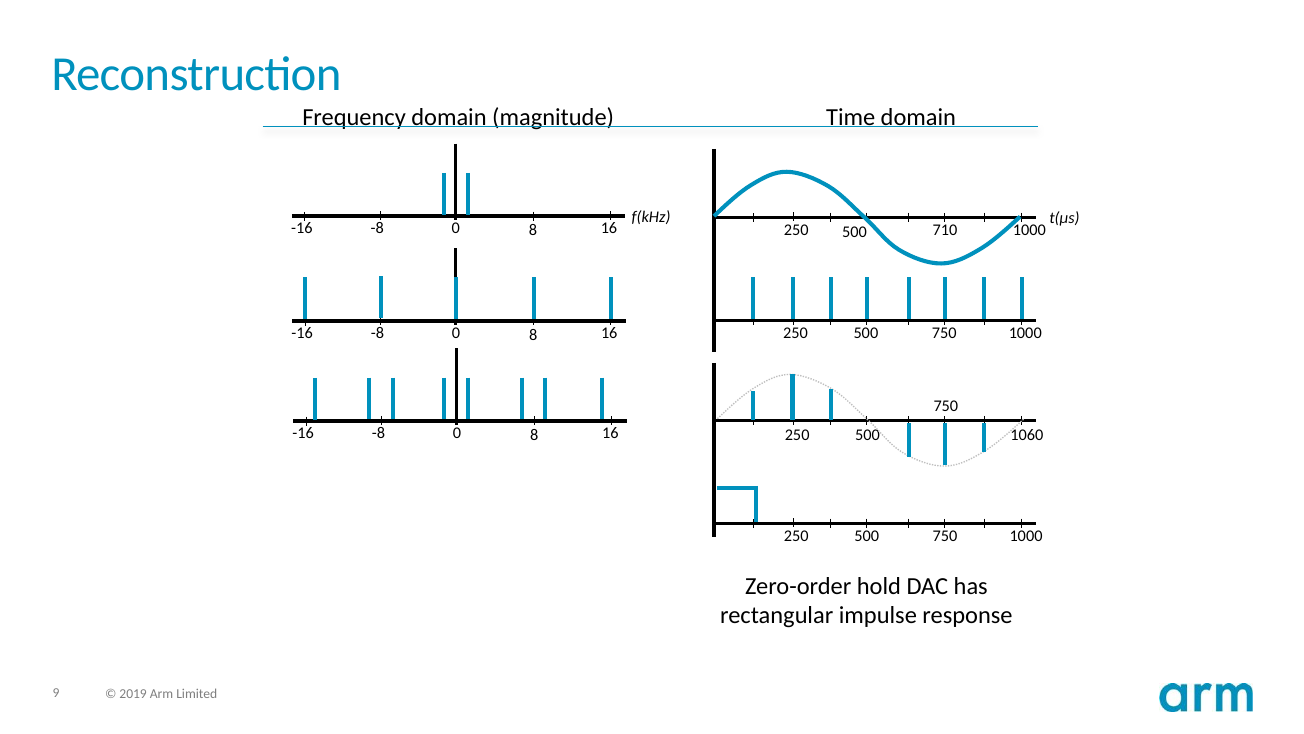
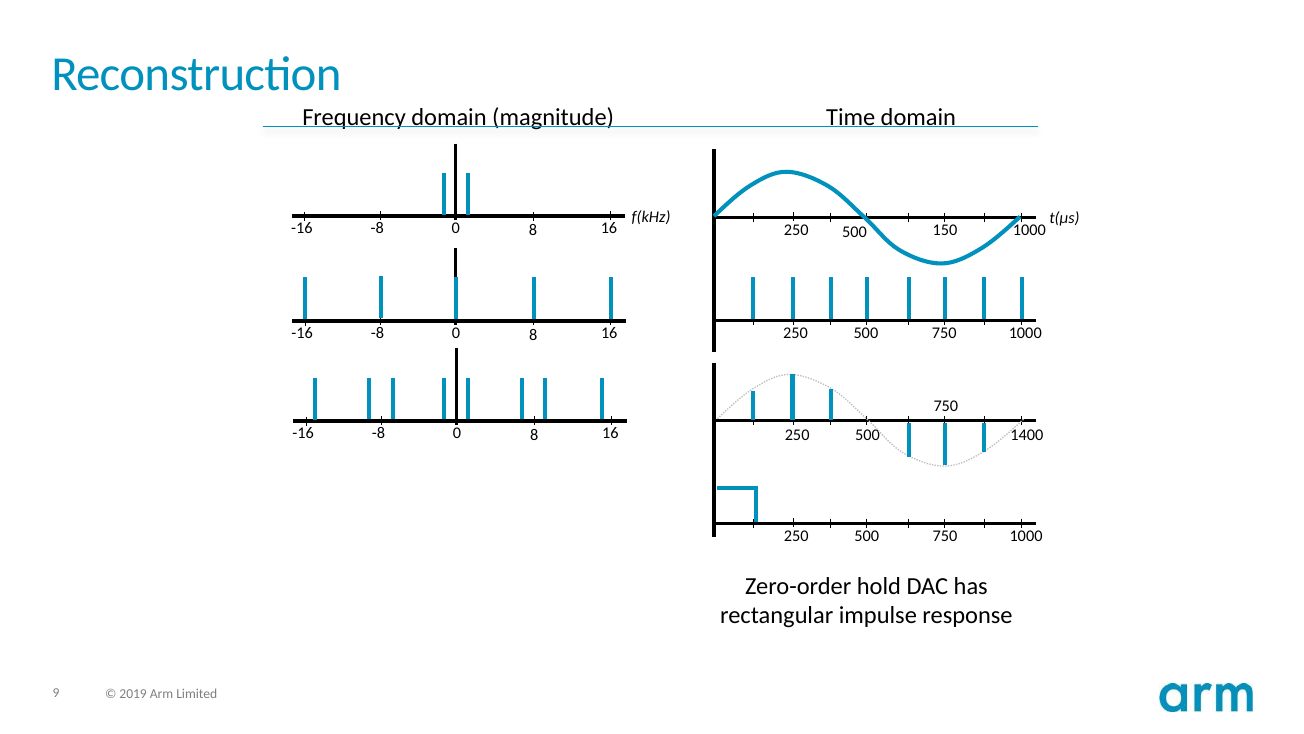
710: 710 -> 150 (945, 230)
1060: 1060 -> 1400 (1027, 435)
